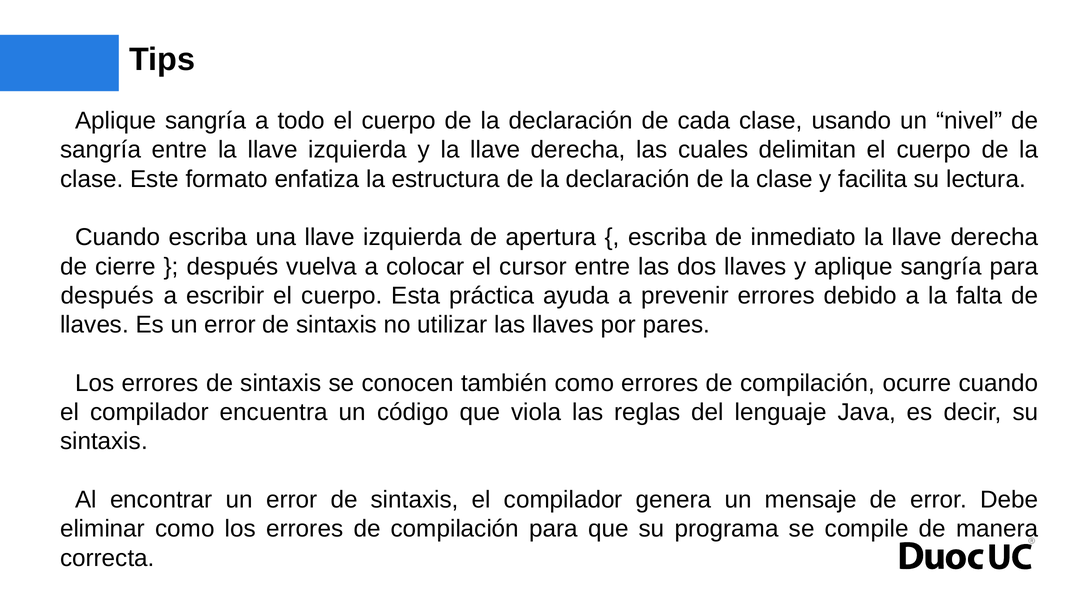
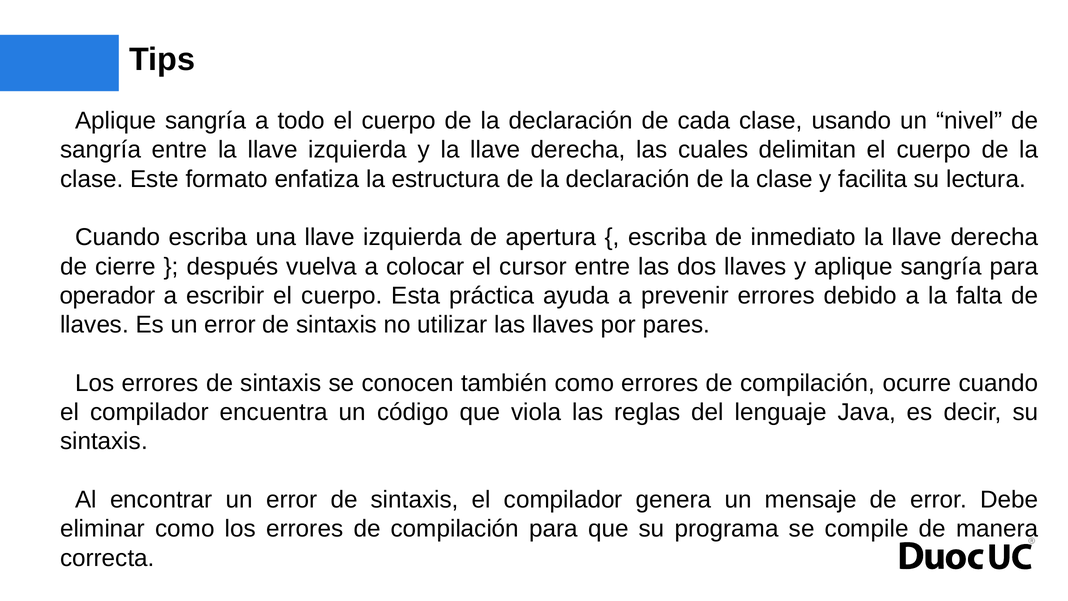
después: después -> operador (107, 296)
